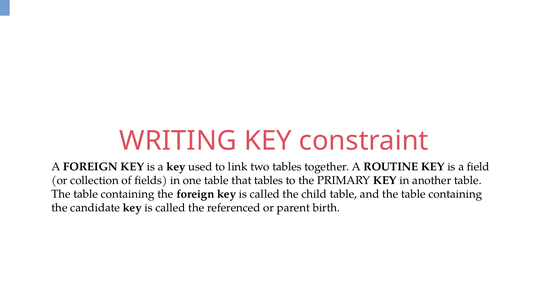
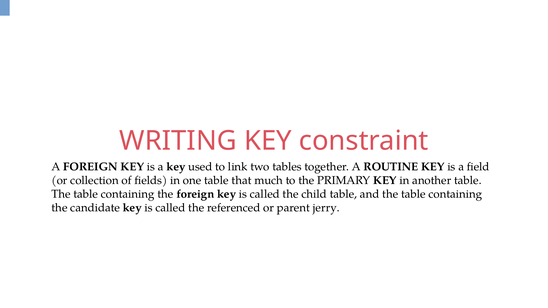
that tables: tables -> much (269, 180)
birth: birth -> jerry (326, 208)
